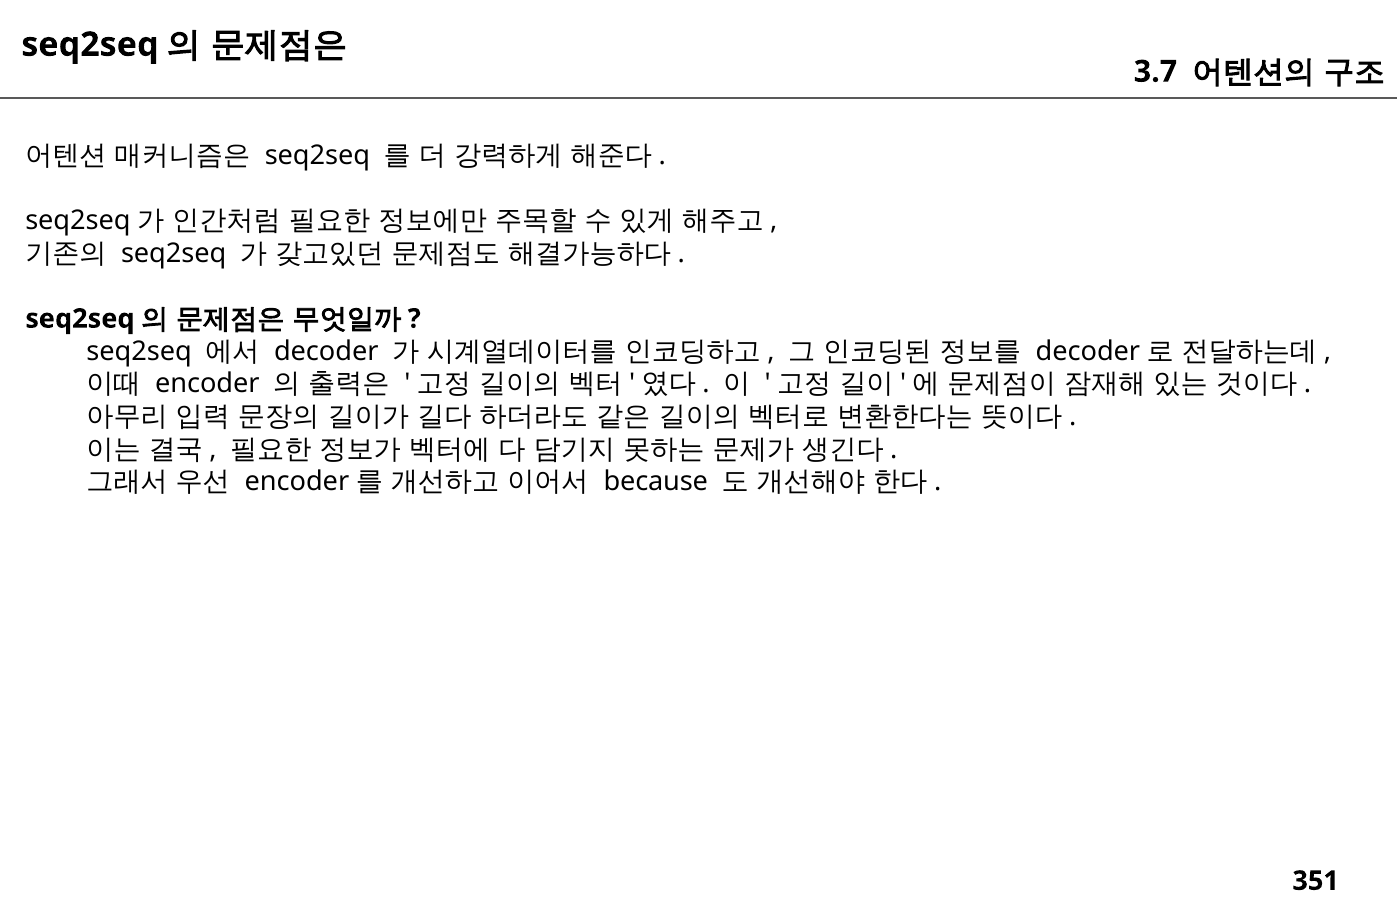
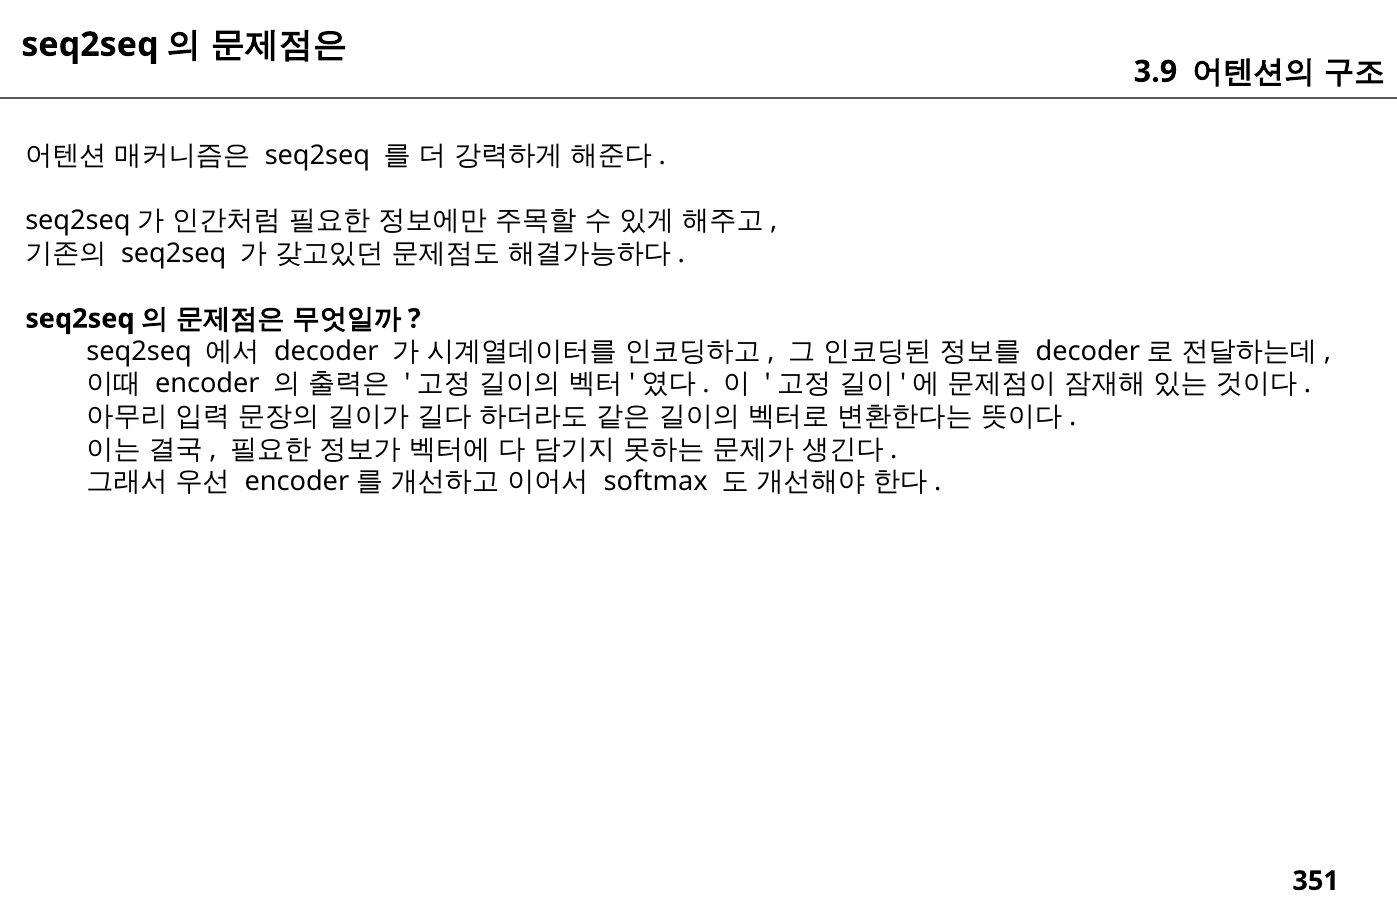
3.7: 3.7 -> 3.9 (1155, 72)
because: because -> softmax (656, 482)
